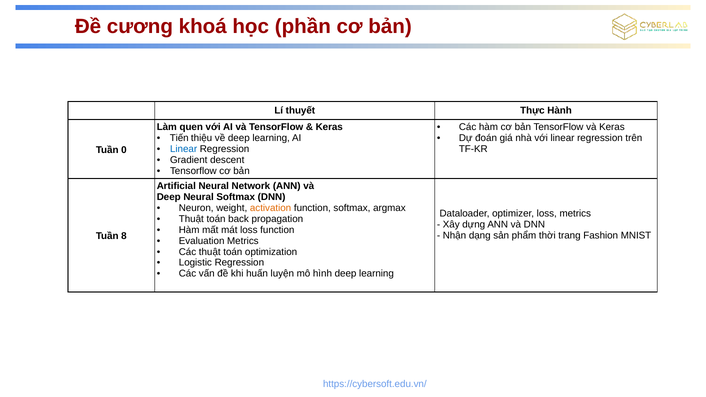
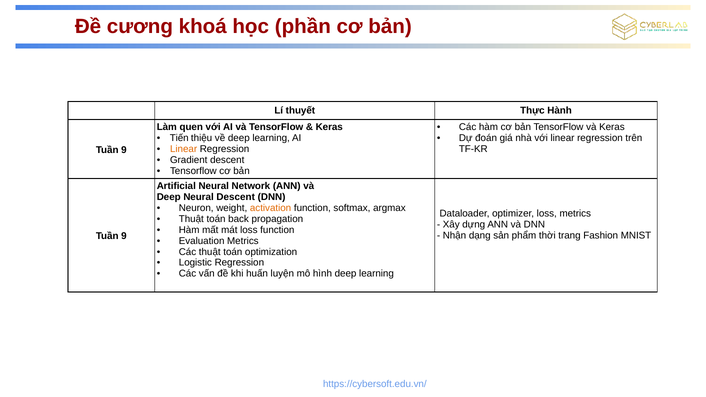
Linear colour: blue -> orange (184, 149)
0: 0 -> 9 (124, 150)
Neural Softmax: Softmax -> Descent (236, 197)
8: 8 -> 9 (124, 236)
